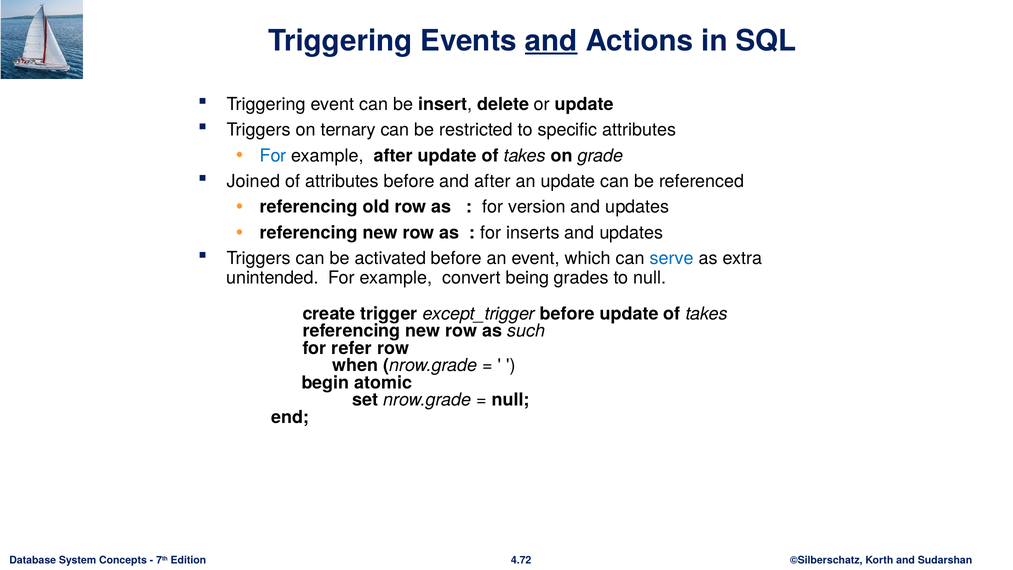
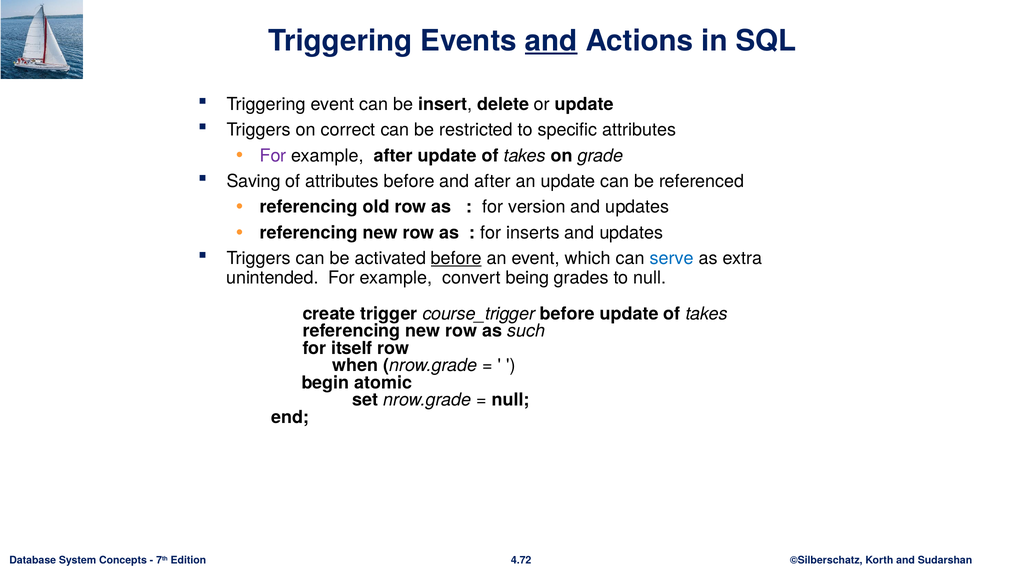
ternary: ternary -> correct (348, 130)
For colour: blue -> purple (273, 156)
Joined: Joined -> Saving (254, 181)
before underline: none -> present (456, 258)
except_trigger: except_trigger -> course_trigger (479, 314)
refer: refer -> itself (352, 348)
